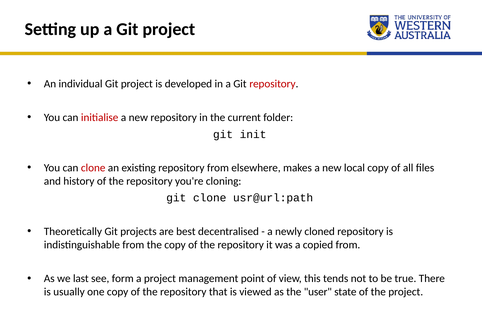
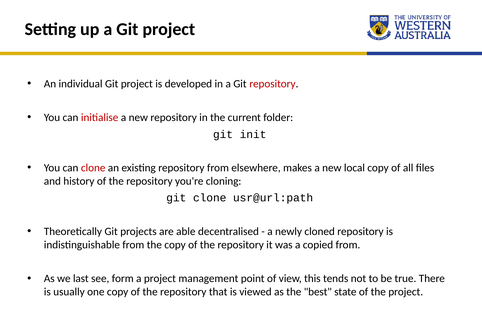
best: best -> able (186, 231)
user: user -> best (318, 292)
